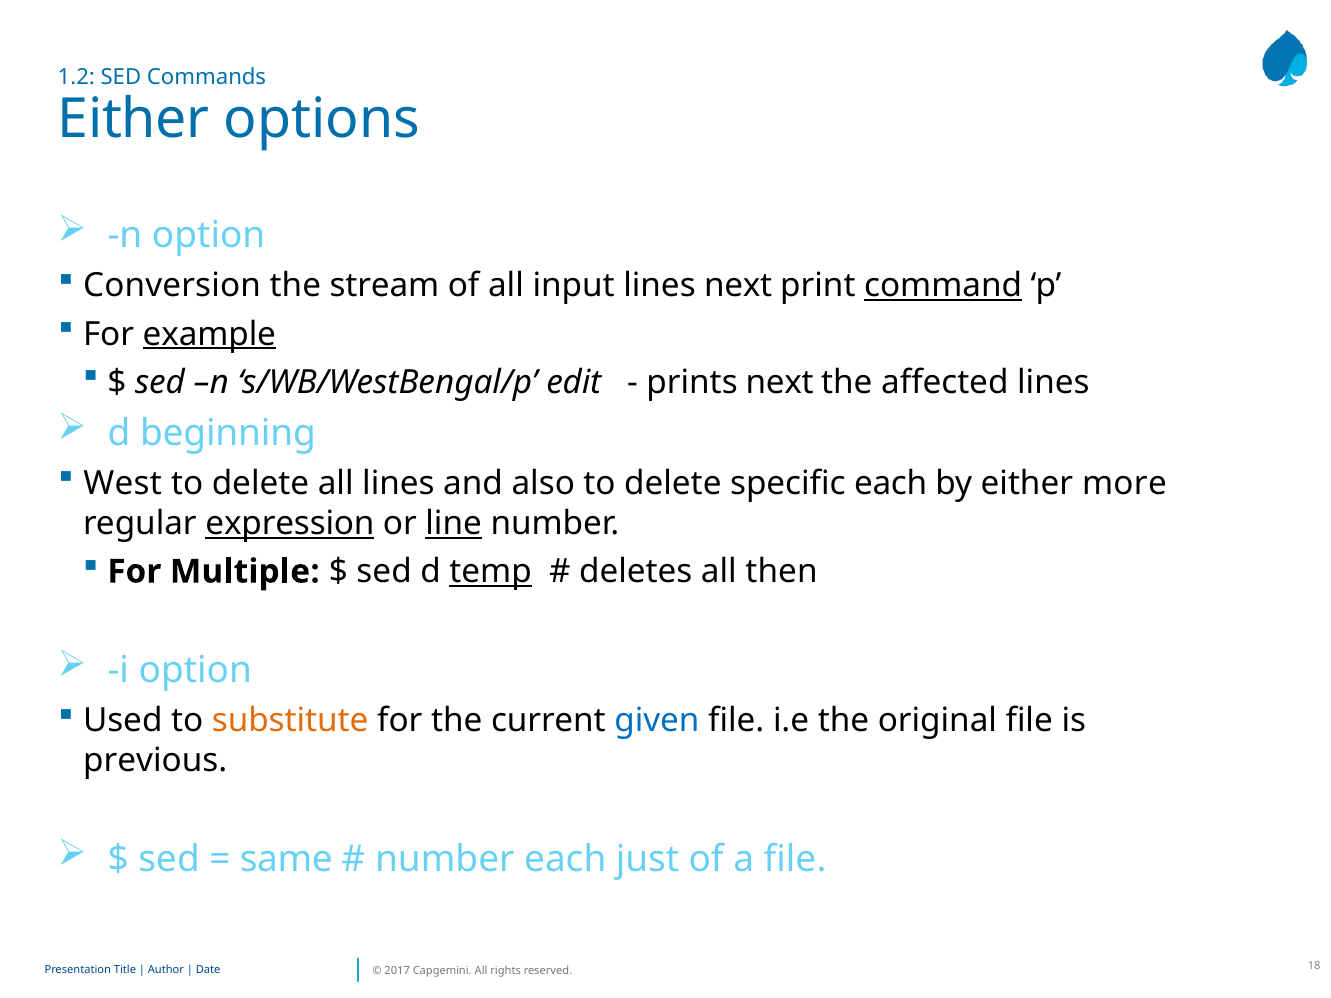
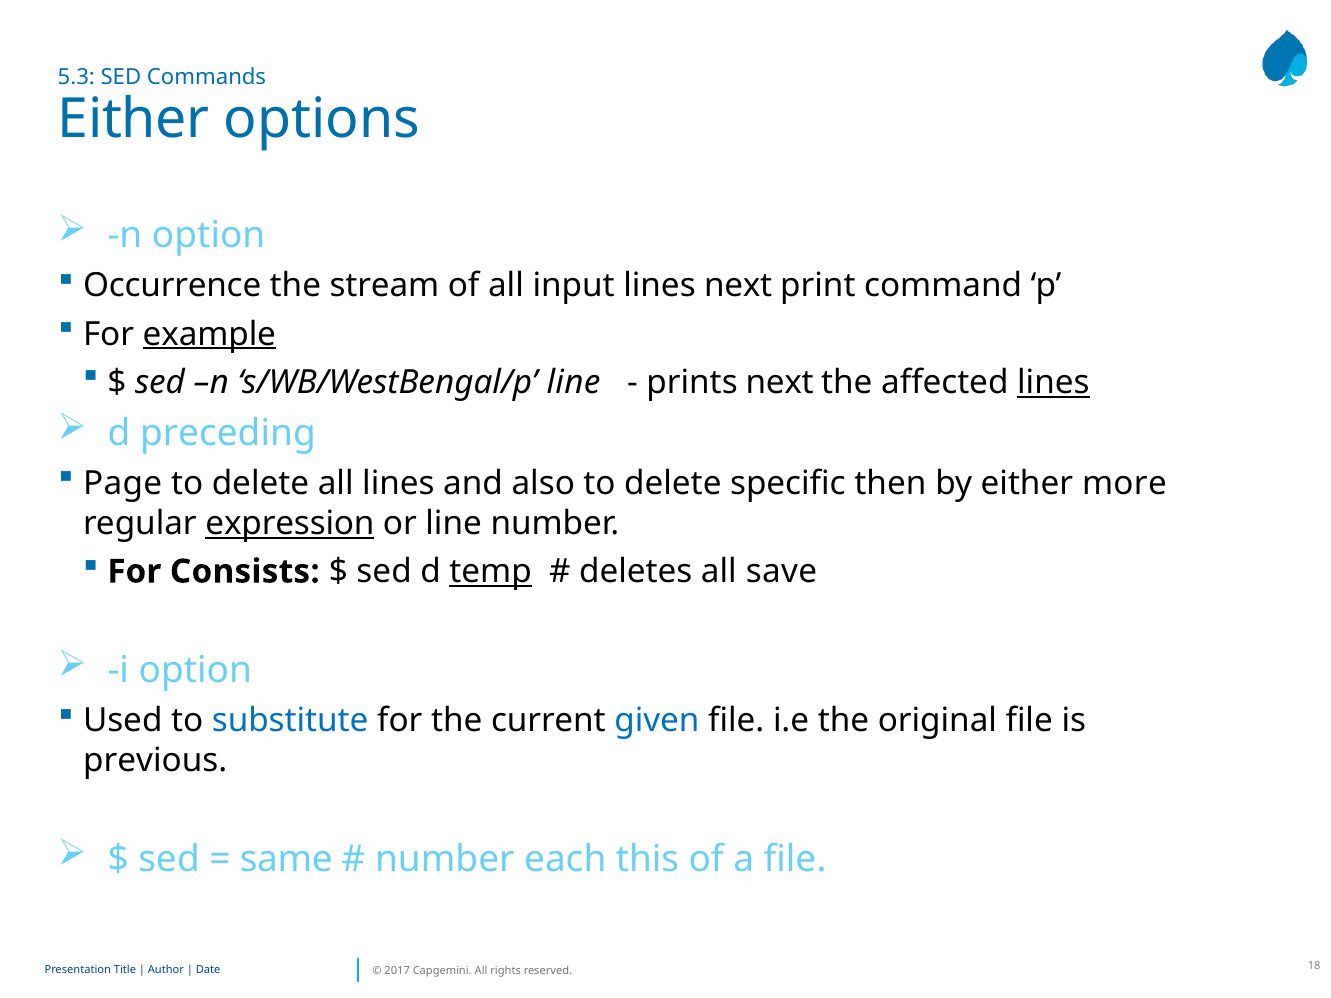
1.2: 1.2 -> 5.3 (76, 77)
Conversion: Conversion -> Occurrence (172, 286)
command underline: present -> none (943, 286)
s/WB/WestBengal/p edit: edit -> line (574, 383)
lines underline: none -> present (1053, 383)
beginning: beginning -> preceding (228, 433)
West: West -> Page (123, 483)
specific each: each -> then (890, 483)
line underline: present -> none (454, 523)
Multiple: Multiple -> Consists (245, 572)
then: then -> save (781, 572)
substitute colour: orange -> blue (290, 721)
just: just -> this (648, 860)
